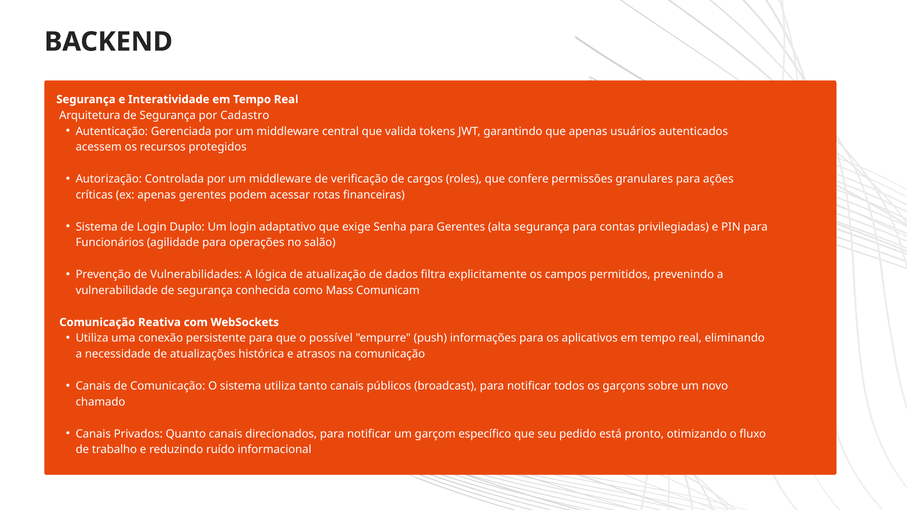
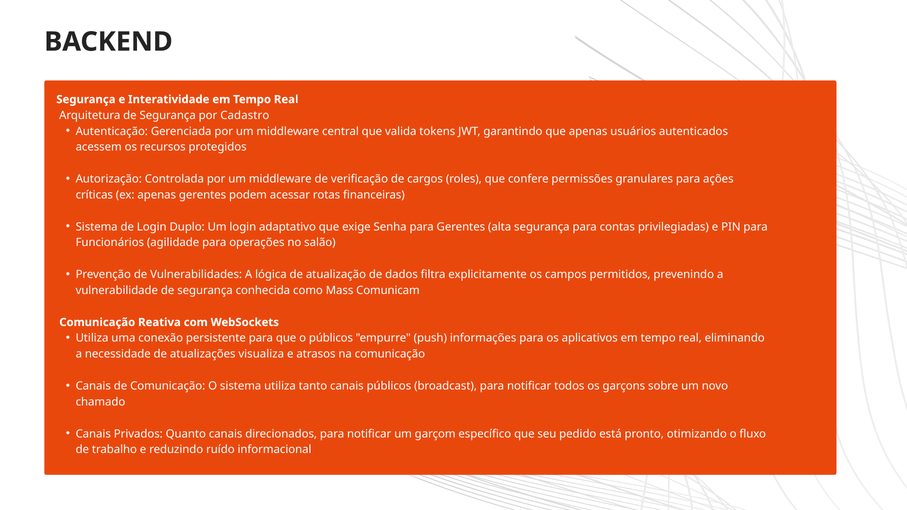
o possível: possível -> públicos (331, 338)
histórica: histórica -> visualiza (261, 354)
